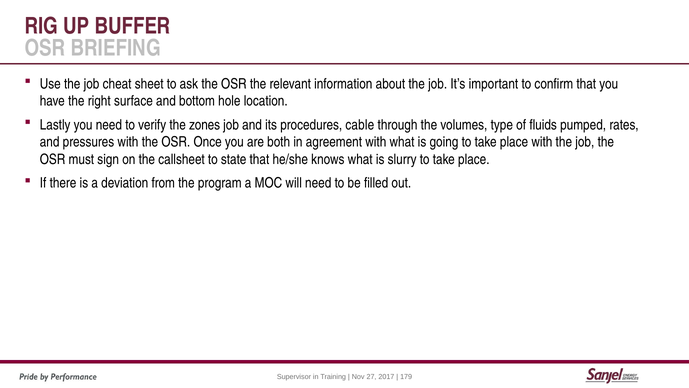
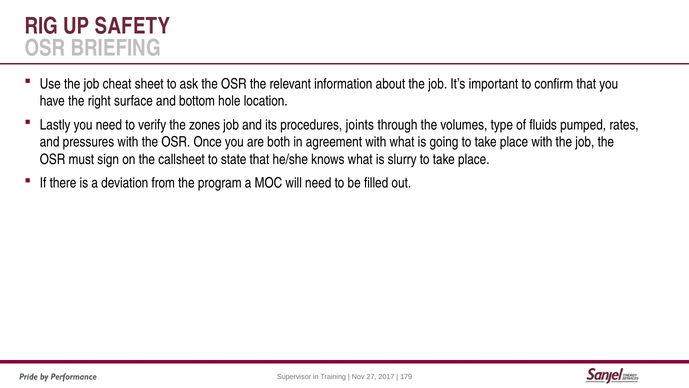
BUFFER: BUFFER -> SAFETY (132, 26)
cable: cable -> joints (360, 125)
